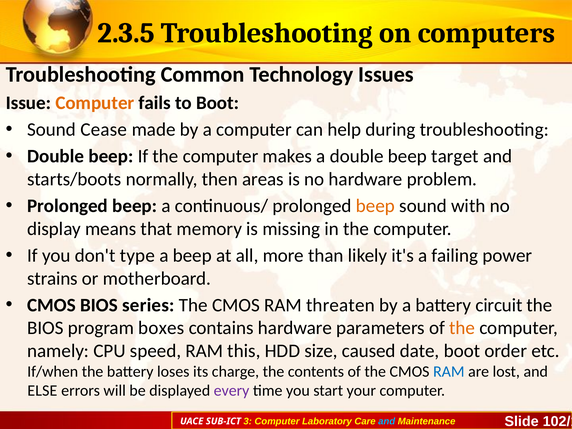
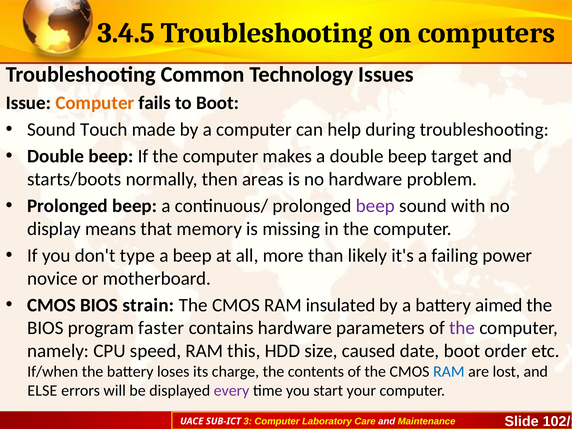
2.3.5: 2.3.5 -> 3.4.5 (126, 33)
Cease: Cease -> Touch (104, 130)
beep colour: orange -> purple (375, 206)
strains: strains -> novice (52, 278)
series: series -> strain (148, 305)
threaten: threaten -> insulated (341, 305)
circuit: circuit -> aimed (499, 305)
boxes: boxes -> faster (161, 328)
the colour: orange -> purple (462, 328)
and colour: light blue -> white (387, 421)
